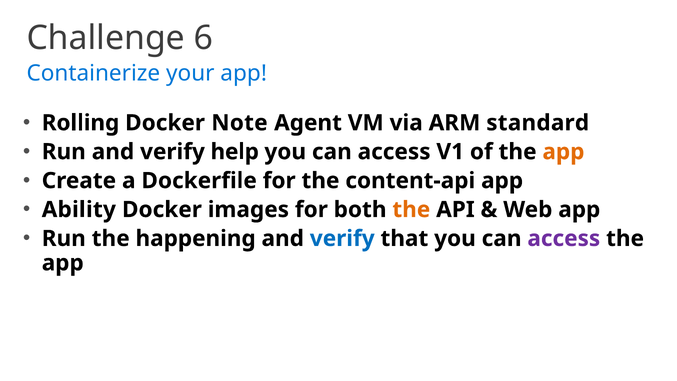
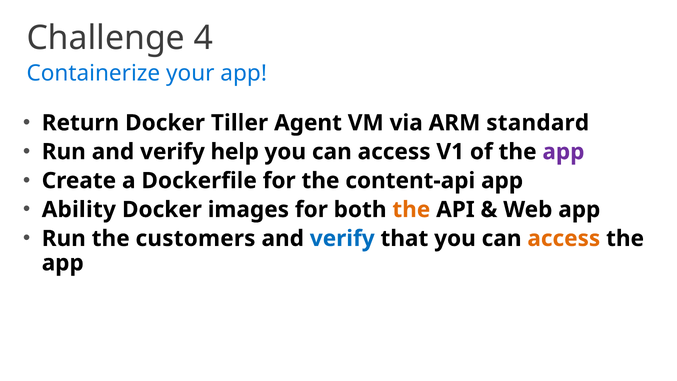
6: 6 -> 4 (204, 38)
Rolling: Rolling -> Return (80, 123)
Note: Note -> Tiller (239, 123)
app colour: orange -> purple (563, 152)
happening: happening -> customers (195, 238)
access colour: purple -> orange (564, 238)
